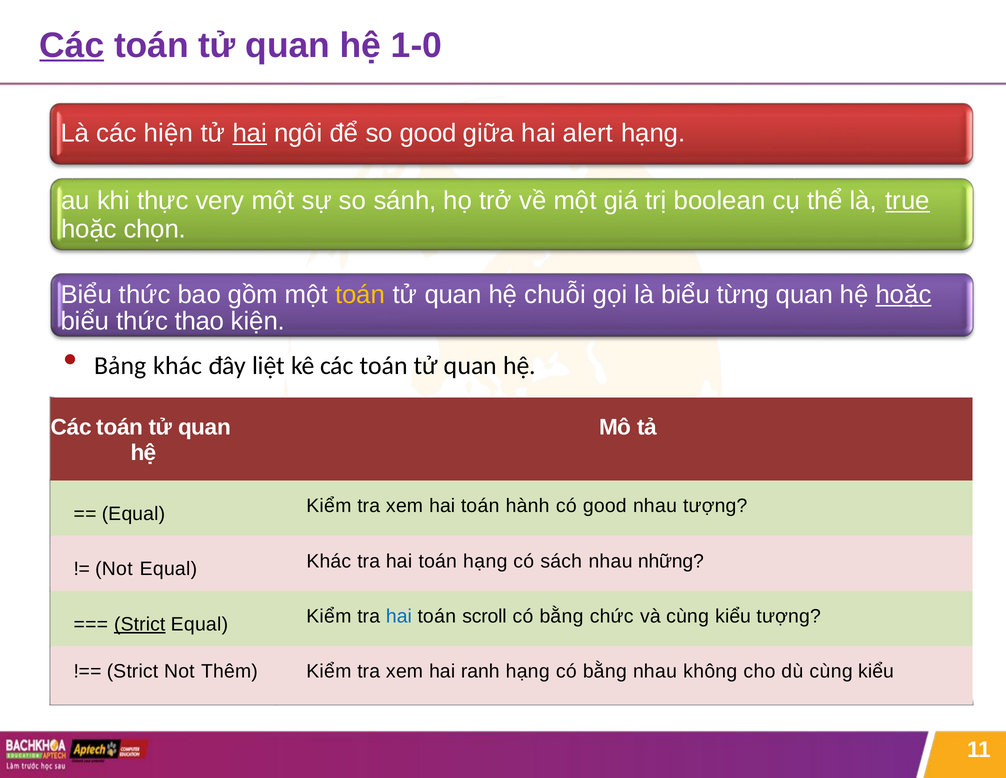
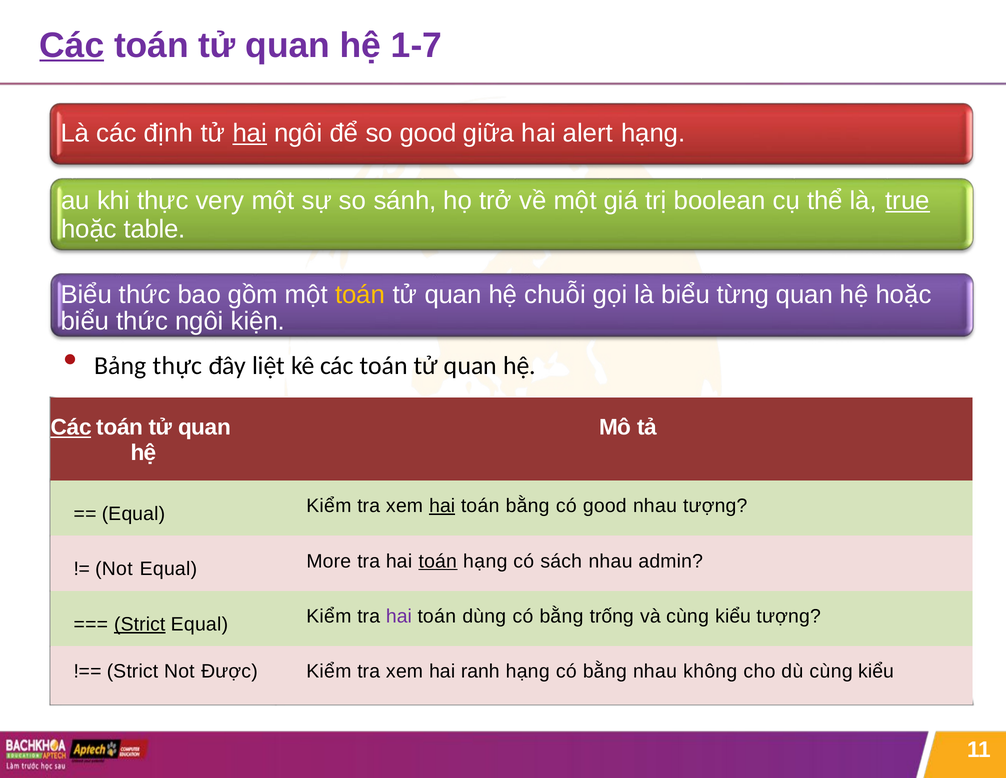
1-0: 1-0 -> 1-7 (417, 45)
hiện: hiện -> định (169, 133)
chọn: chọn -> table (155, 229)
hoặc underline: present -> none (904, 295)
thức thao: thao -> ngôi (199, 321)
Bảng khác: khác -> thực (178, 365)
Các underline: none -> present (71, 427)
hai underline: none -> present (442, 505)
toán hành: hành -> bằng (528, 505)
Equal Khác: Khác -> More (329, 561)
toán underline: none -> present (438, 561)
những: những -> admin (671, 561)
hai colour: blue -> purple (399, 616)
scroll: scroll -> dùng (484, 616)
chức: chức -> trống (612, 616)
Thêm: Thêm -> Được (229, 671)
